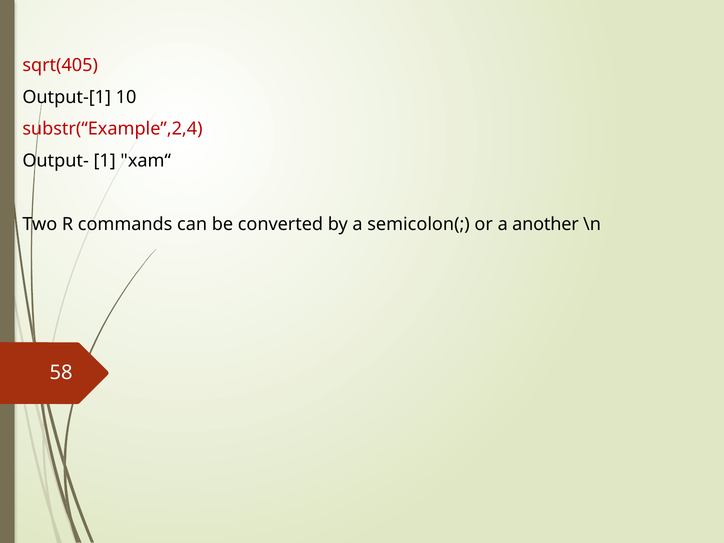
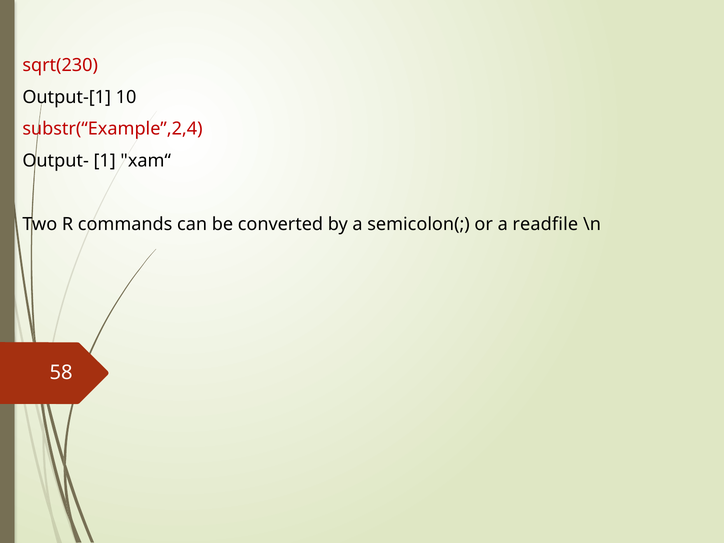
sqrt(405: sqrt(405 -> sqrt(230 (60, 65)
another: another -> readfile (545, 224)
